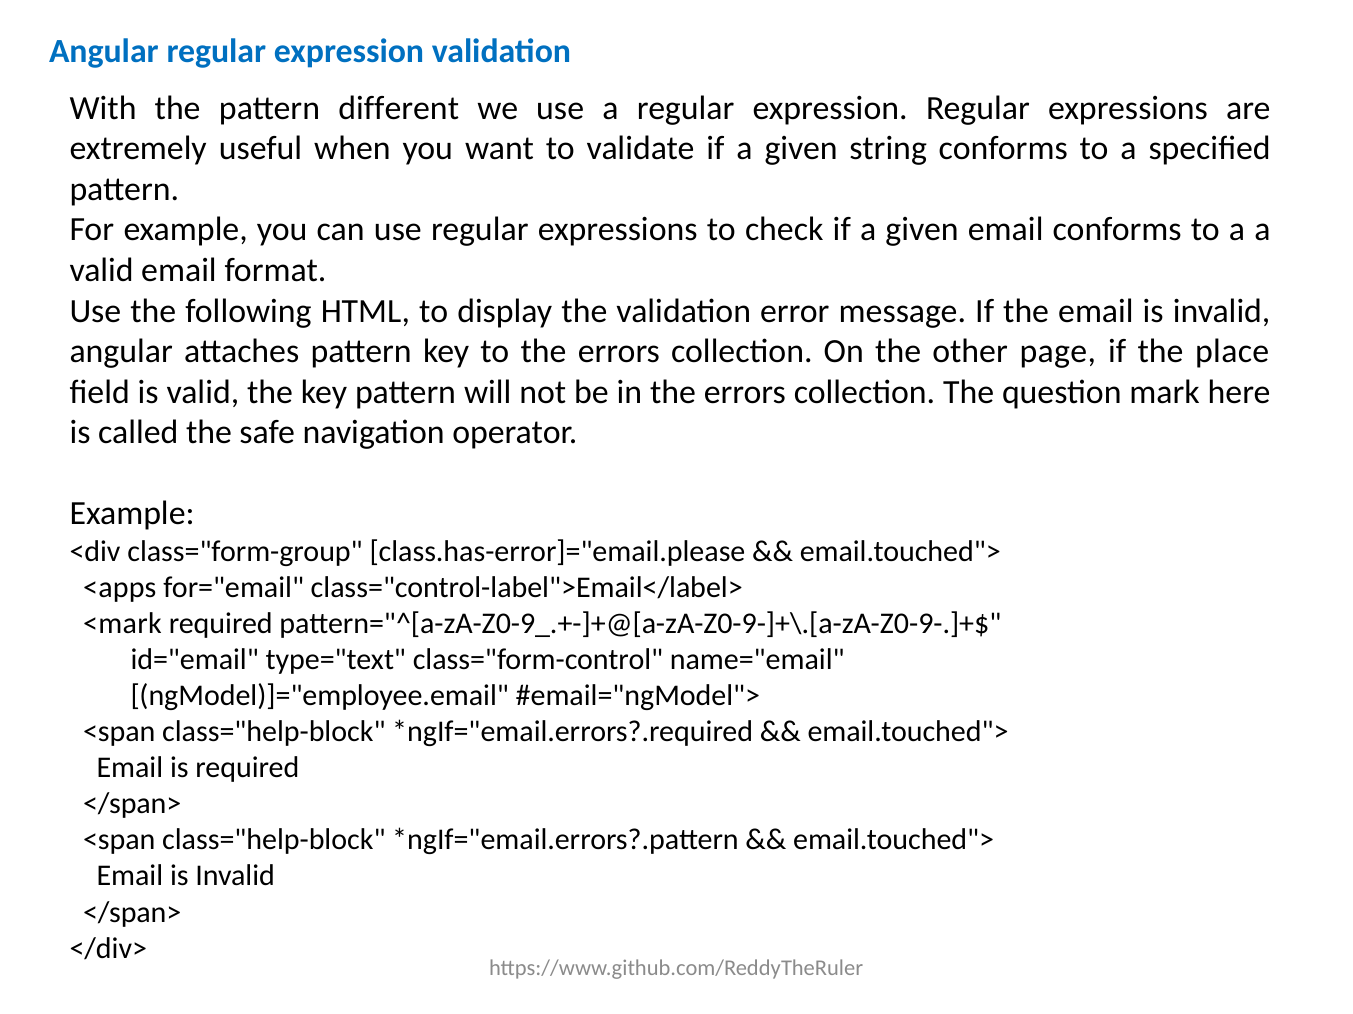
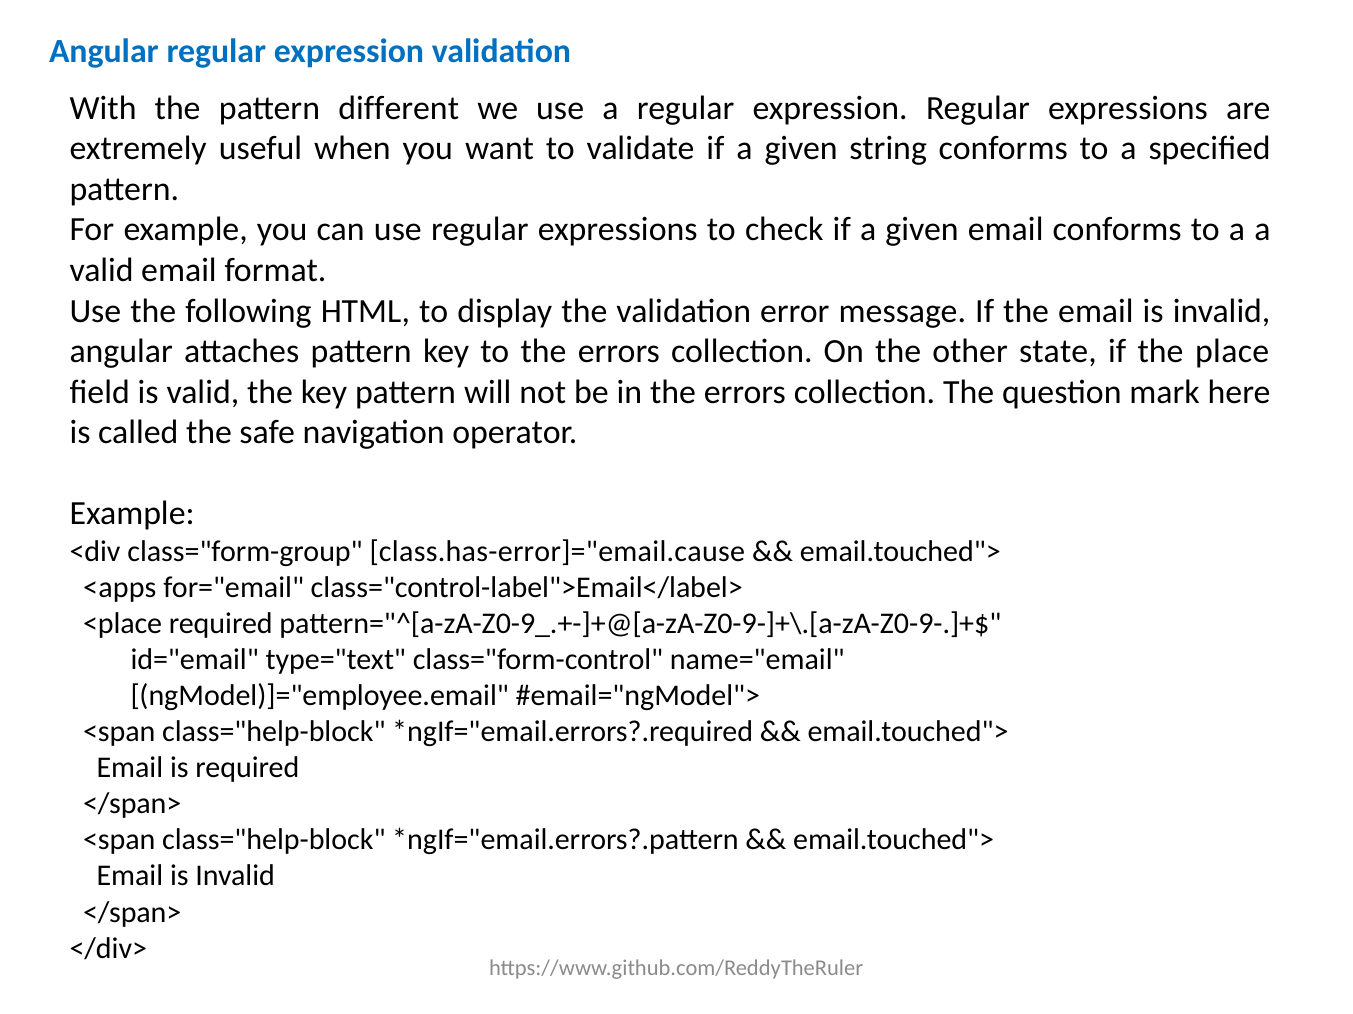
page: page -> state (1058, 352)
class.has-error]="email.please: class.has-error]="email.please -> class.has-error]="email.cause (557, 552)
<mark: <mark -> <place (123, 624)
